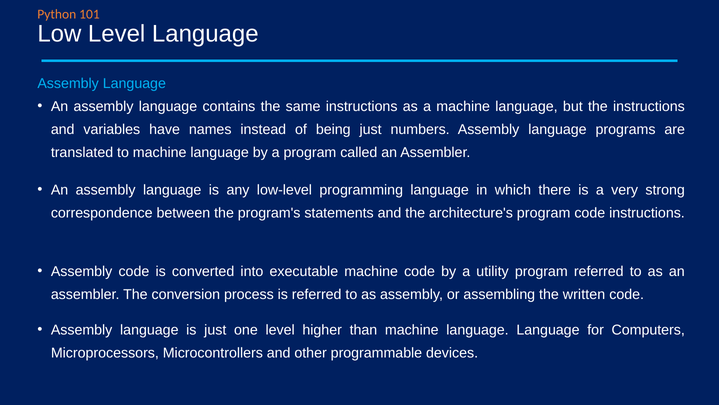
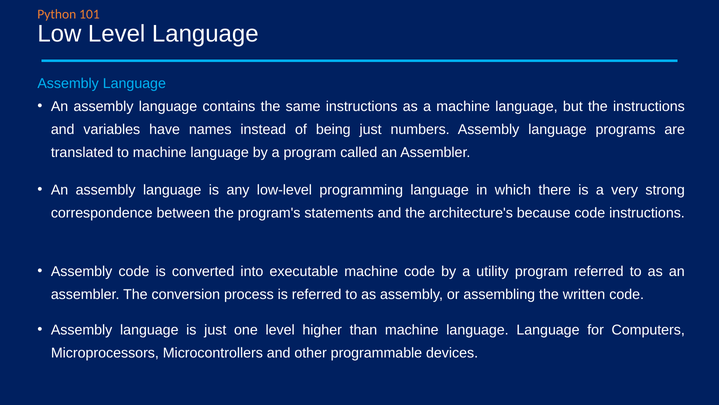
architecture's program: program -> because (544, 213)
